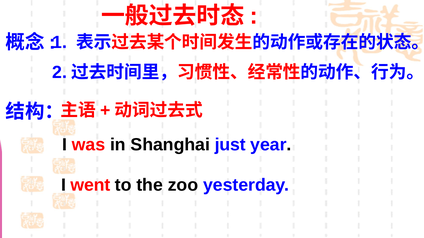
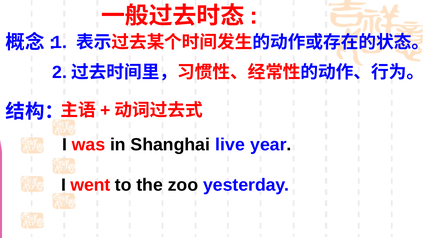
just: just -> live (230, 145)
